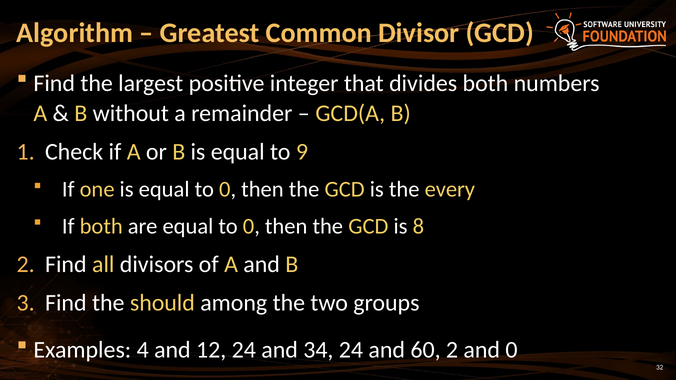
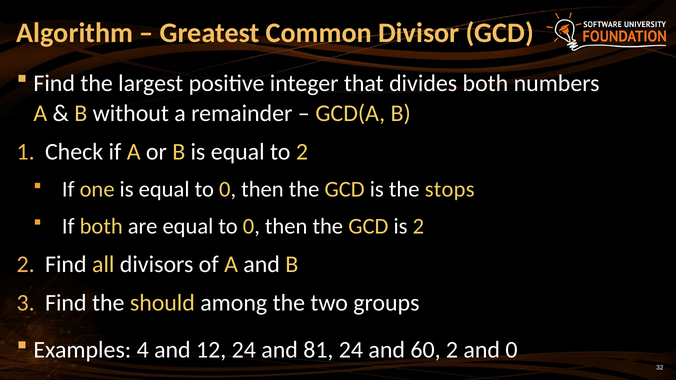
to 9: 9 -> 2 (302, 152)
every: every -> stops (450, 190)
is 8: 8 -> 2 (418, 226)
34: 34 -> 81 (318, 350)
